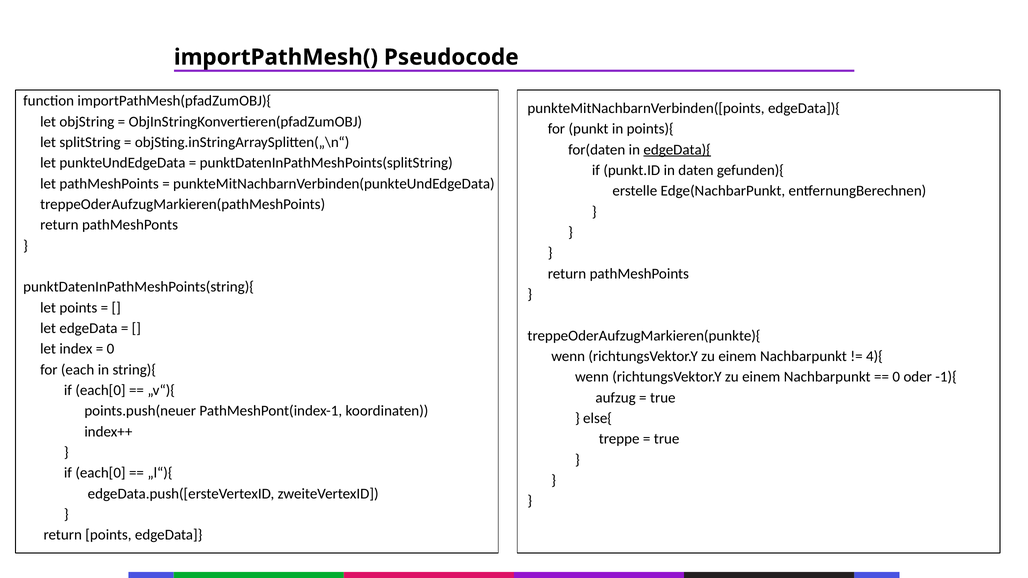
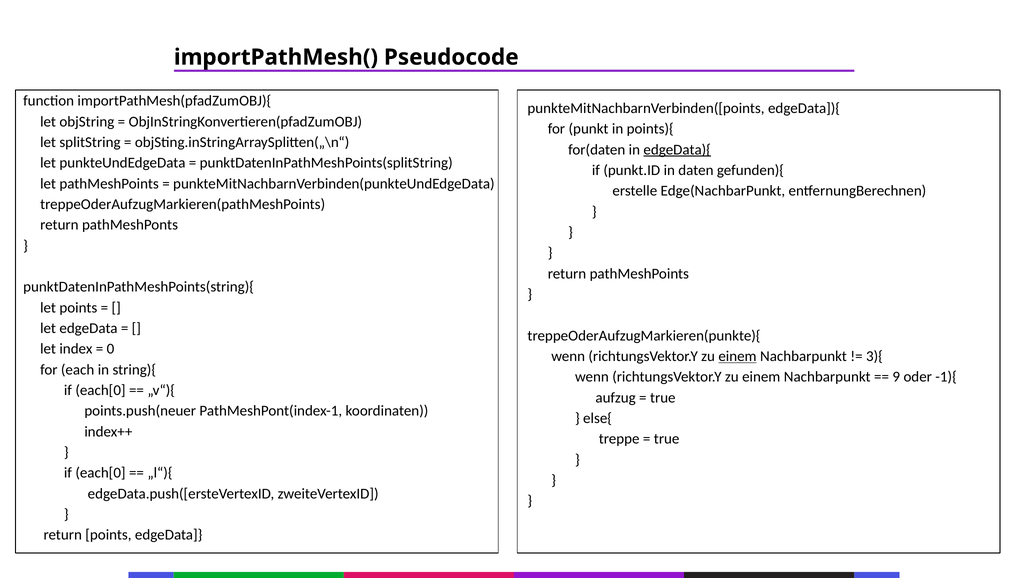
einem underline: none -> present (737, 356)
4){: 4){ -> 3){ (875, 356)
0: 0 -> 9 (896, 377)
